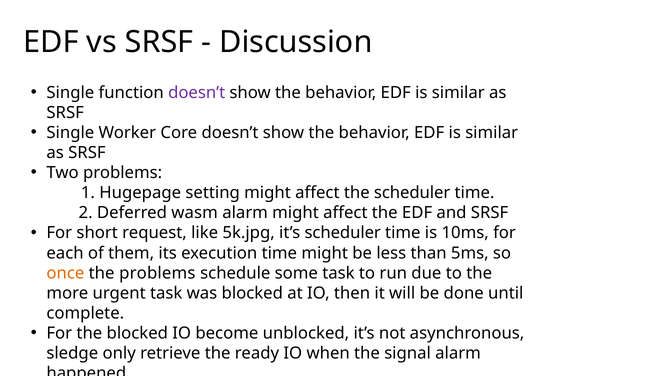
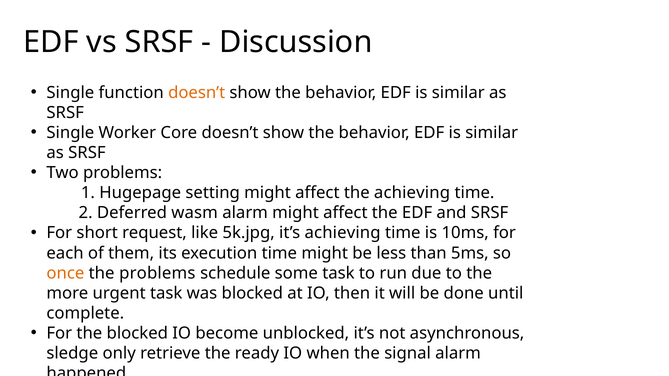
doesn’t colour: purple -> orange (197, 93)
the scheduler: scheduler -> achieving (412, 193)
it’s scheduler: scheduler -> achieving (343, 233)
